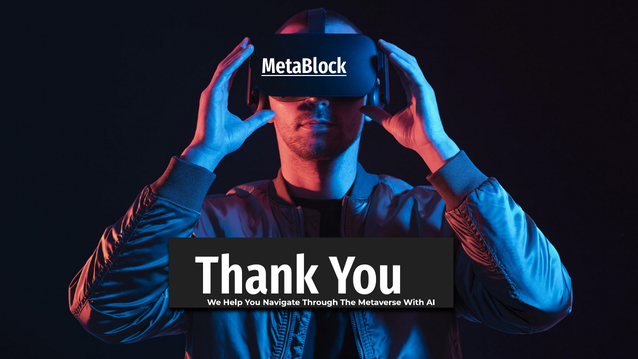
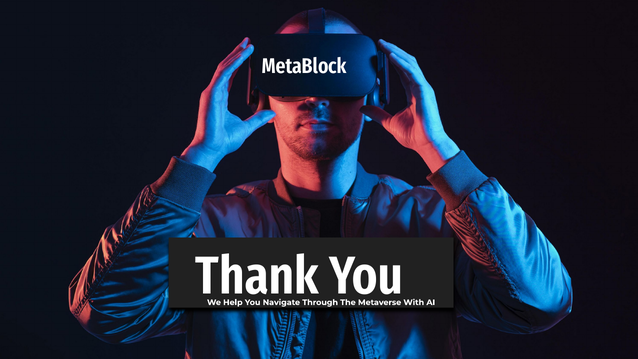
MetaBlock underline: present -> none (304, 66)
